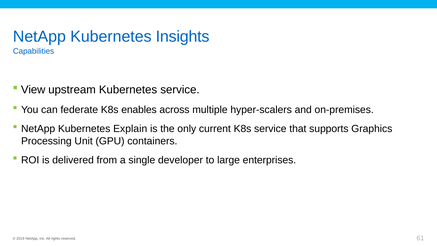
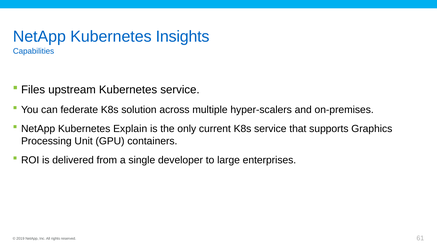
View: View -> Files (33, 90)
enables: enables -> solution (139, 110)
